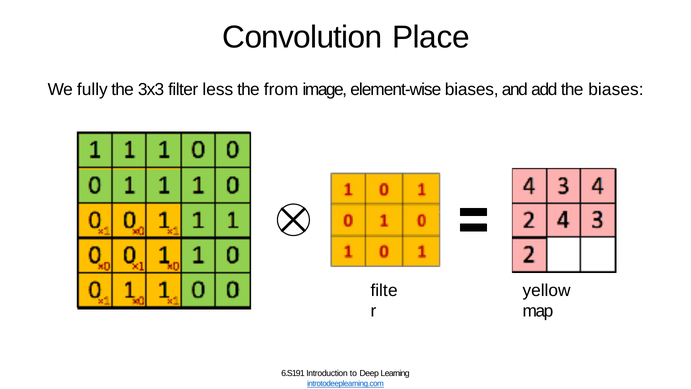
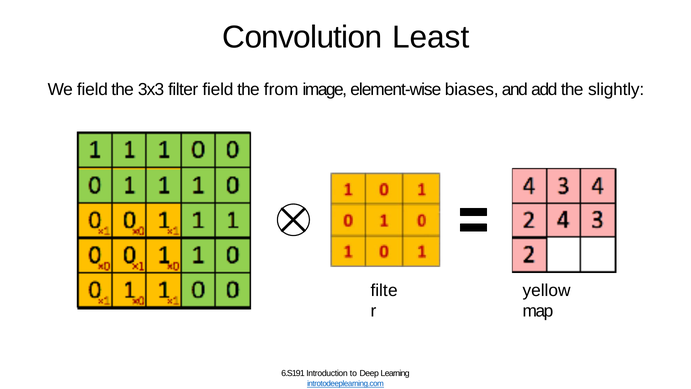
Place: Place -> Least (431, 37)
We fully: fully -> field (92, 89)
filter less: less -> field (218, 89)
the biases: biases -> slightly (616, 89)
